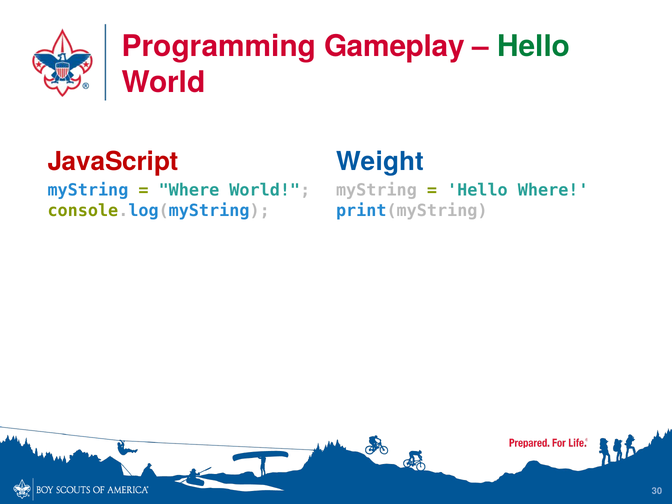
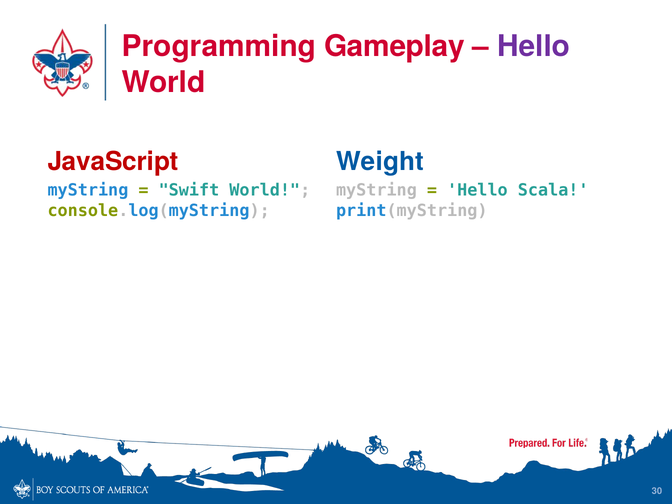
Hello colour: green -> purple (534, 46)
Where: Where -> Swift (189, 190)
Hello Where: Where -> Scala (553, 190)
